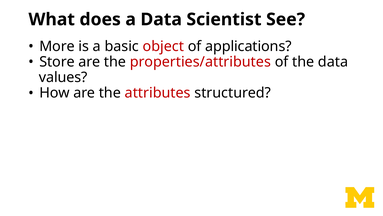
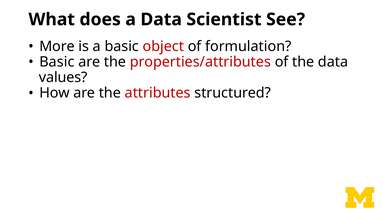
applications: applications -> formulation (248, 46)
Store: Store -> Basic (57, 62)
